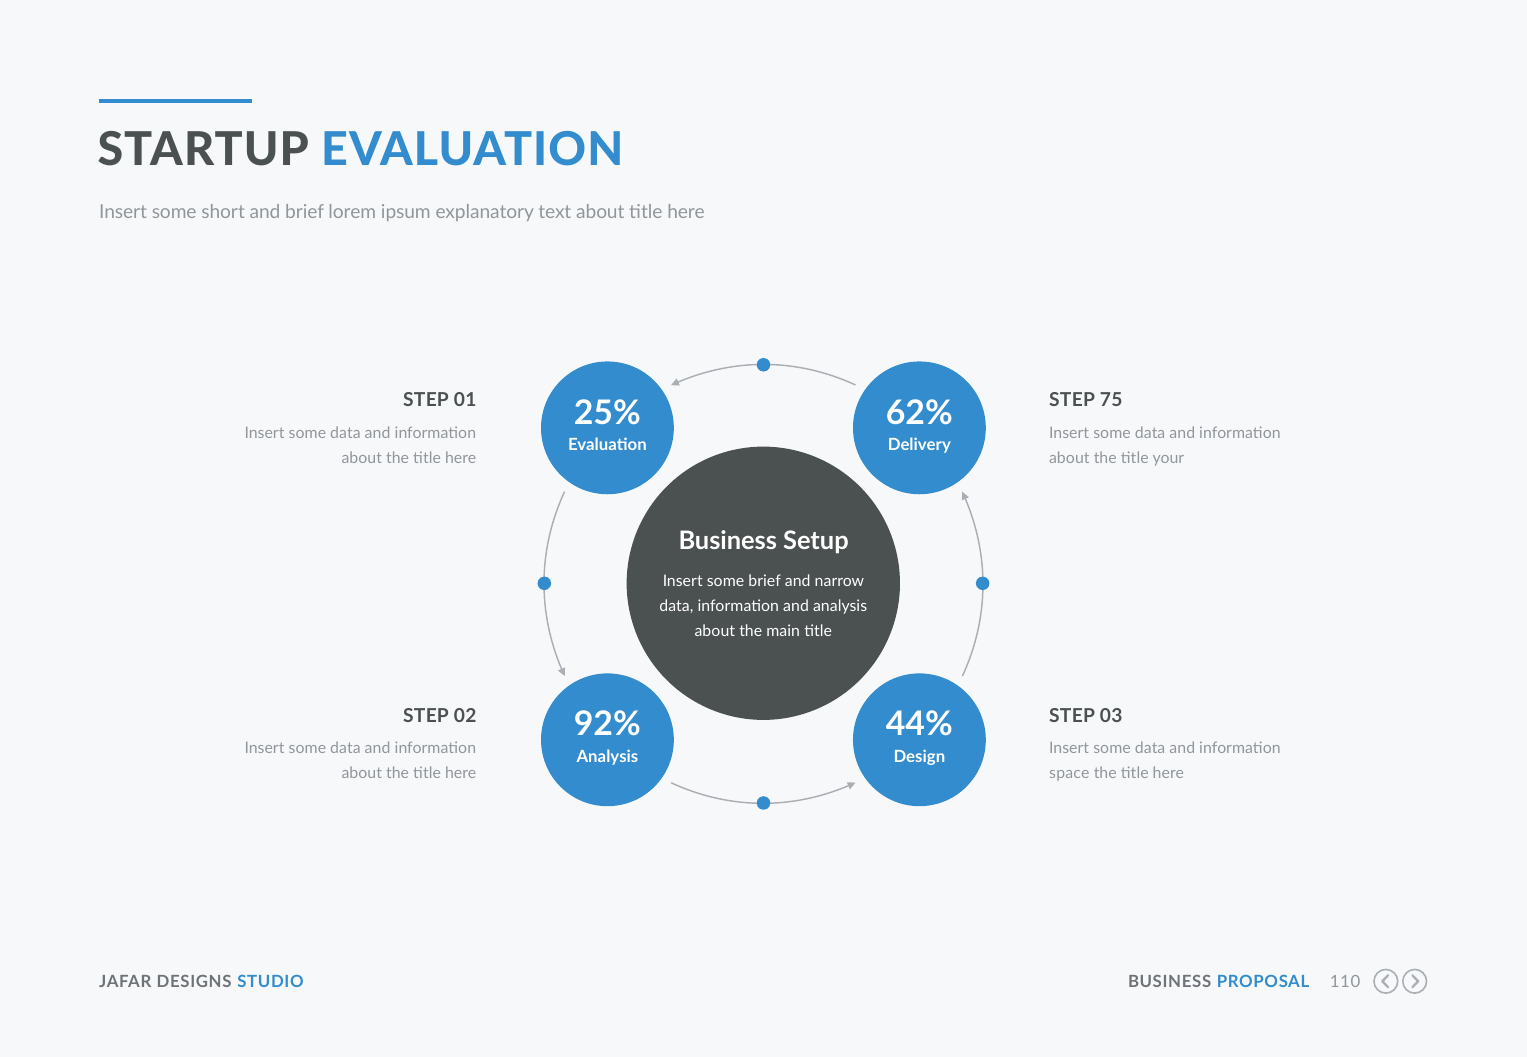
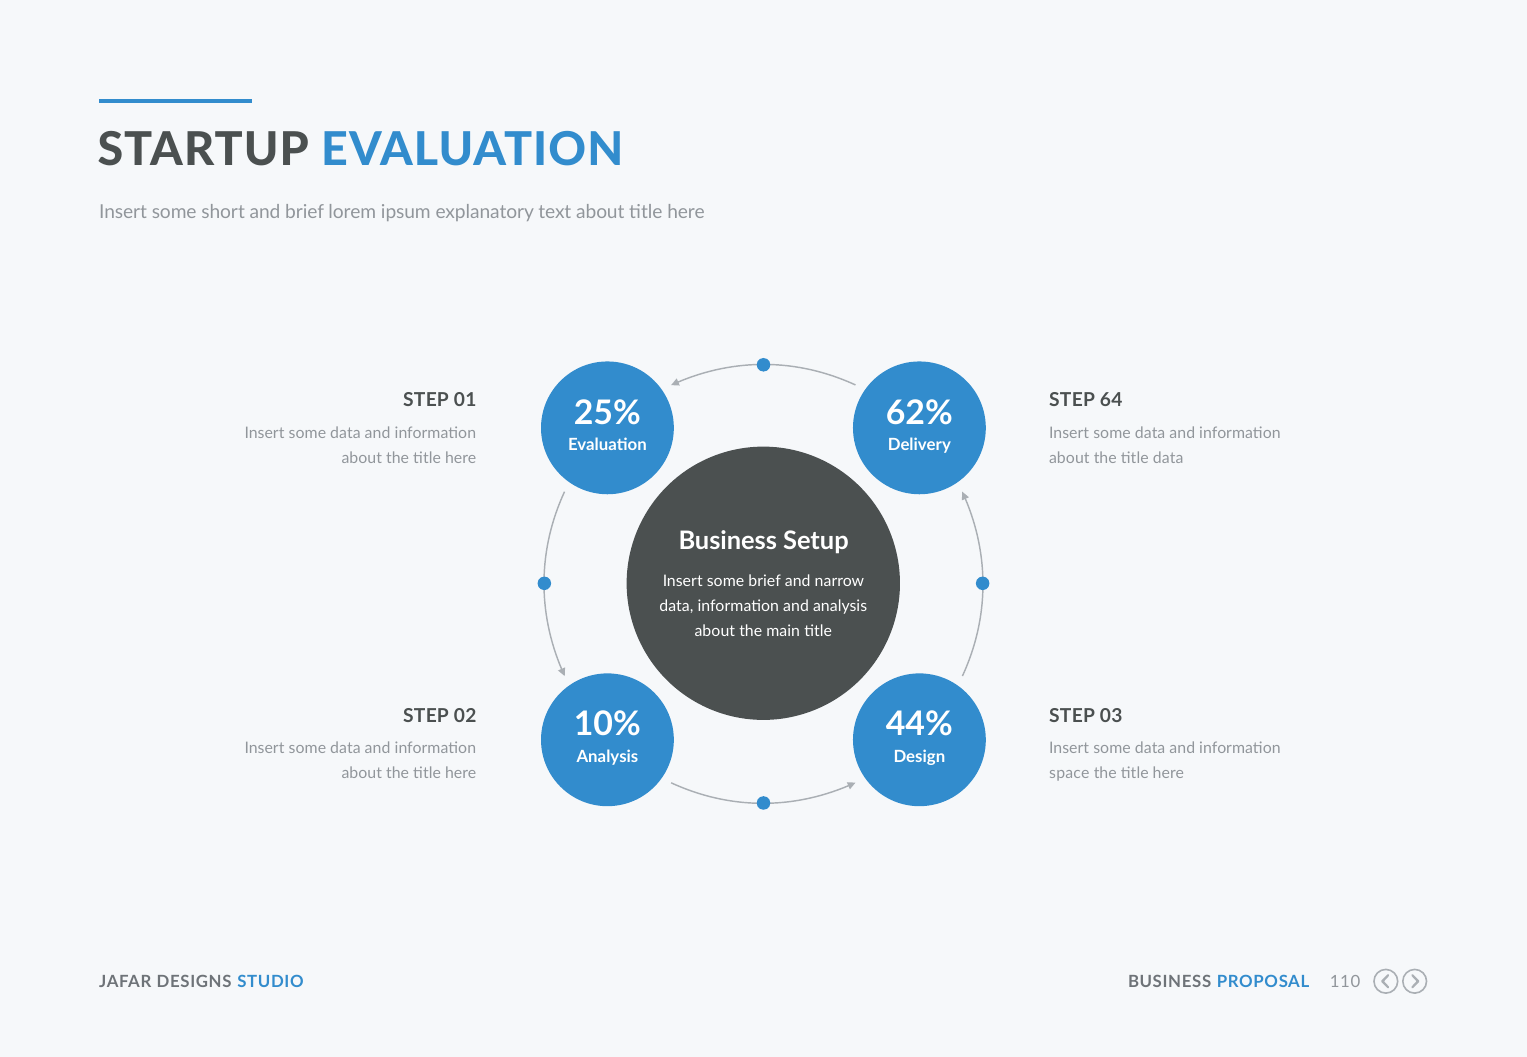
75: 75 -> 64 (1111, 401)
title your: your -> data (1168, 458)
92%: 92% -> 10% (607, 725)
